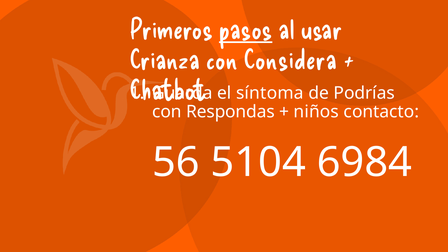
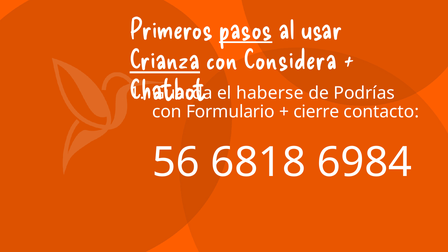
Crianza underline: none -> present (165, 60)
síntoma: síntoma -> haberse (270, 93)
Respondas: Respondas -> Formulario (230, 112)
niños: niños -> cierre (316, 112)
5104: 5104 -> 6818 (258, 163)
